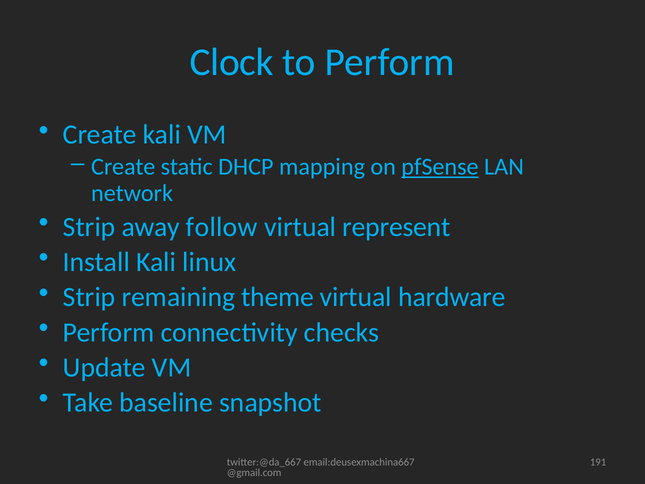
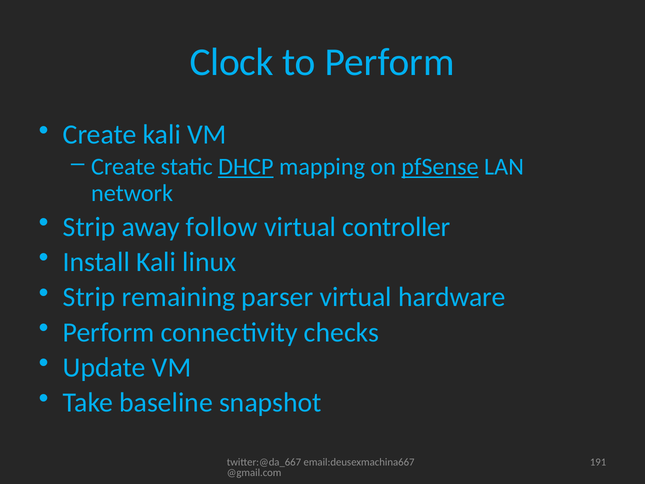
DHCP underline: none -> present (246, 167)
represent: represent -> controller (396, 227)
theme: theme -> parser (277, 297)
